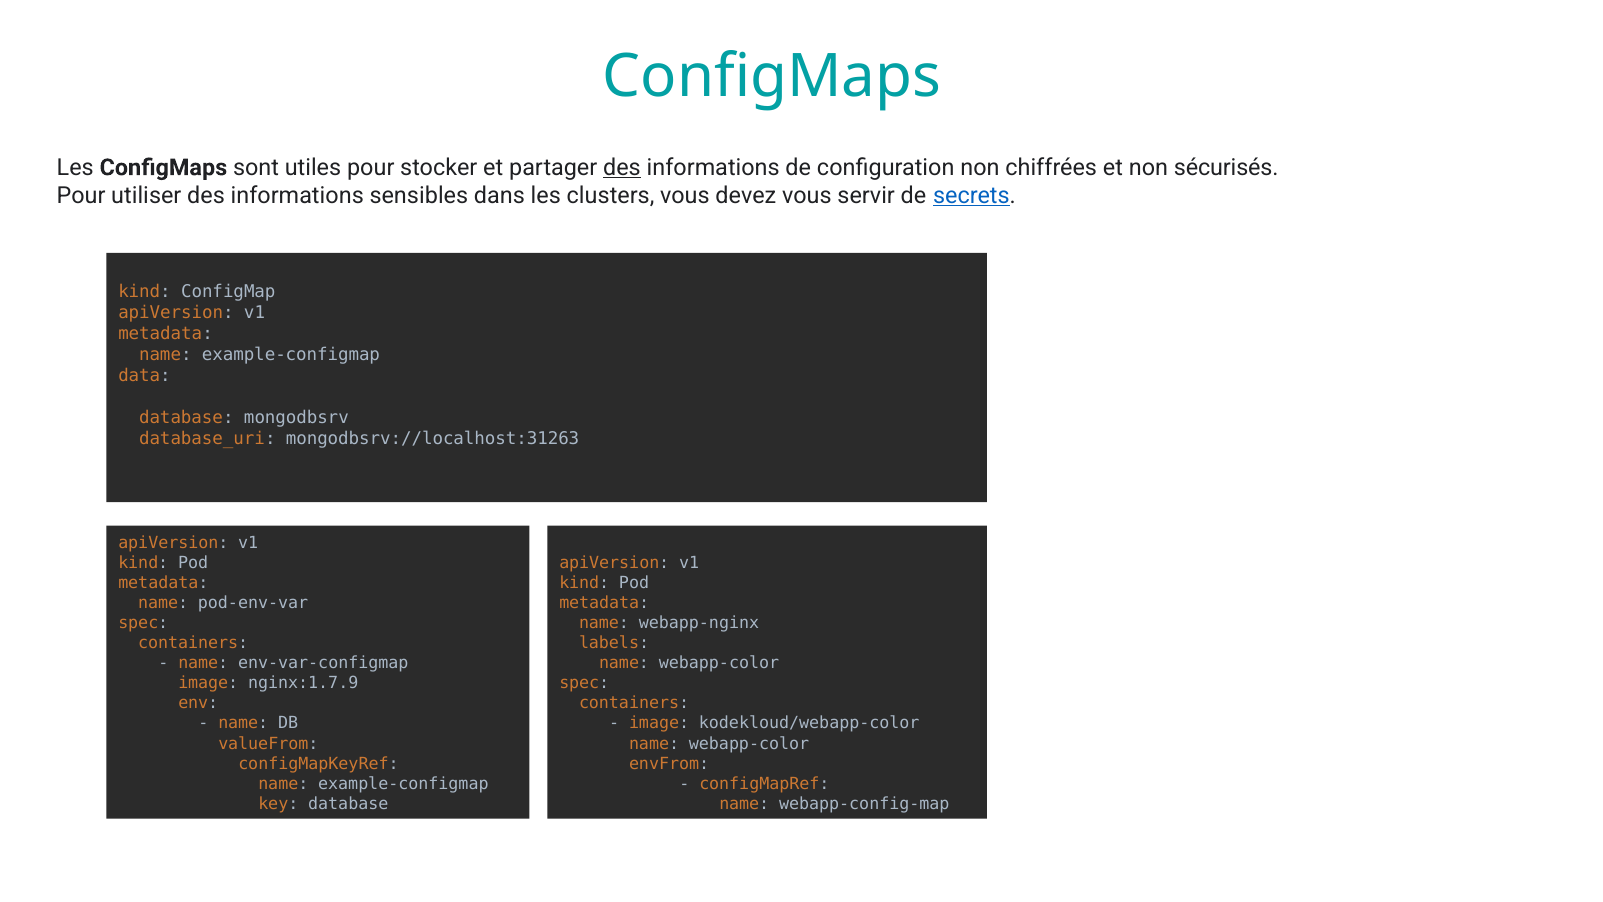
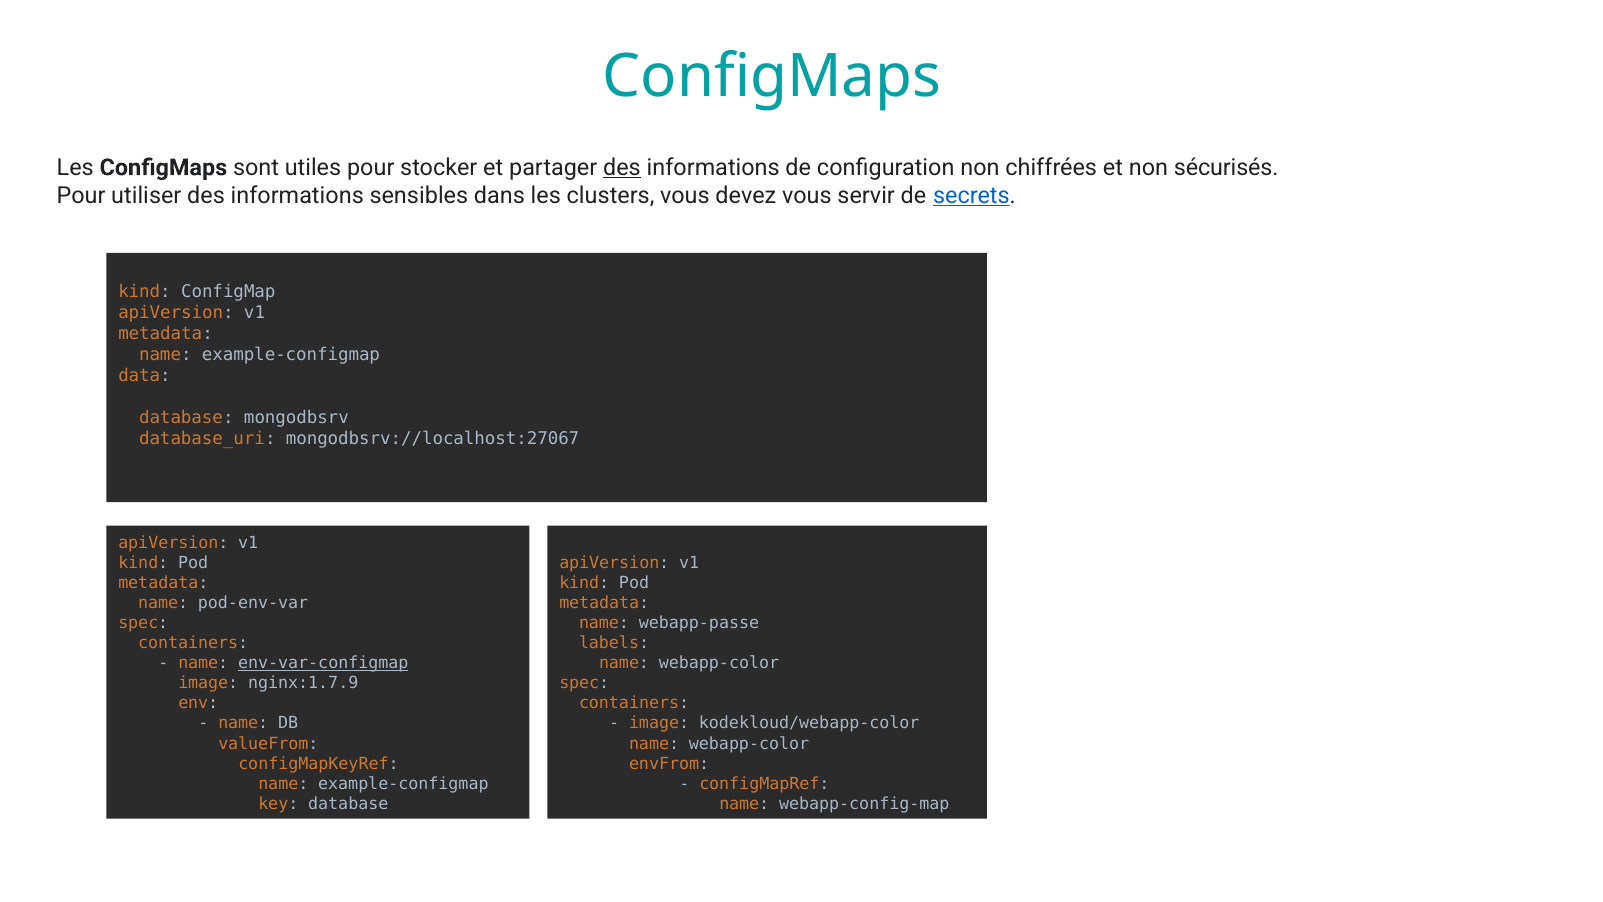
mongodbsrv://localhost:31263: mongodbsrv://localhost:31263 -> mongodbsrv://localhost:27067 (433, 439)
webapp-nginx: webapp-nginx -> webapp-passe (699, 623)
env-var-configmap underline: none -> present (323, 663)
